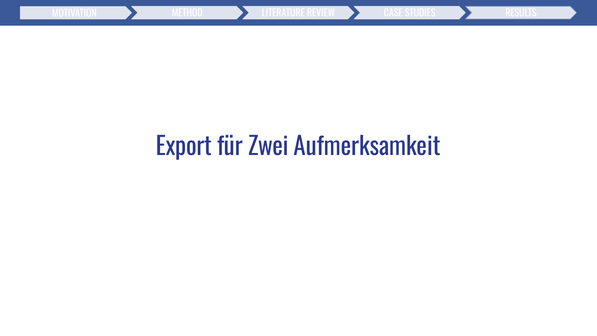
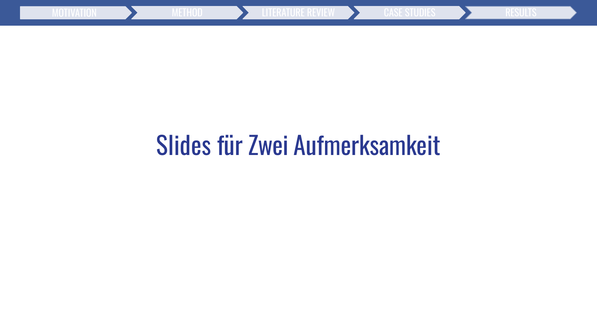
Export: Export -> Slides (184, 147)
